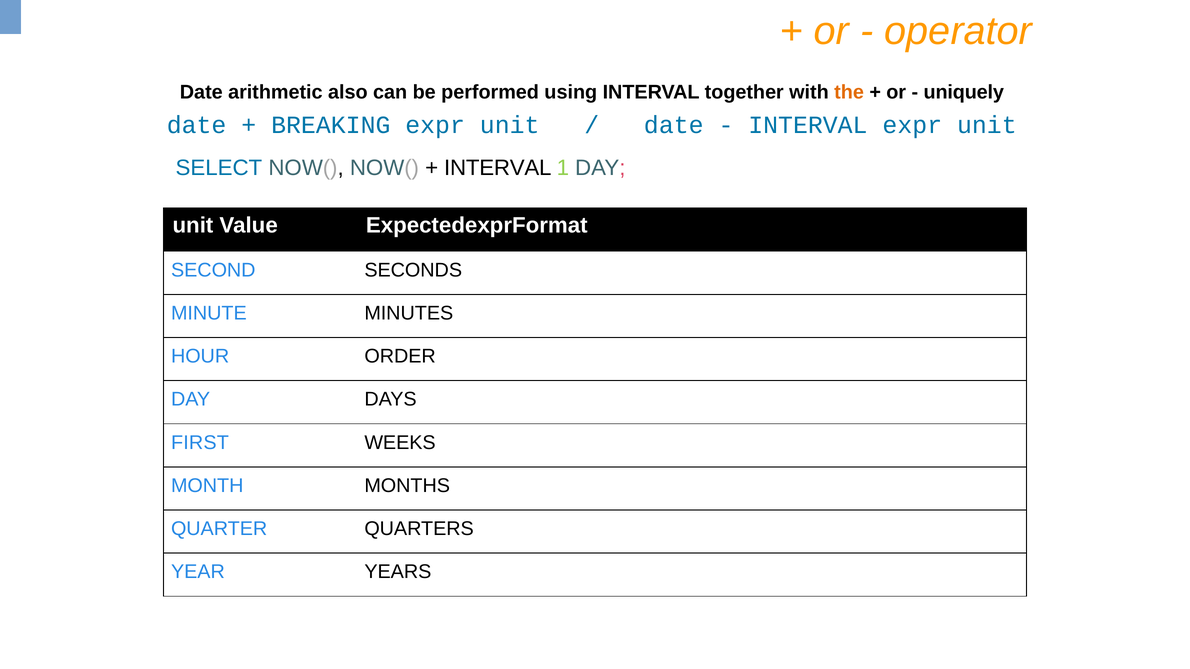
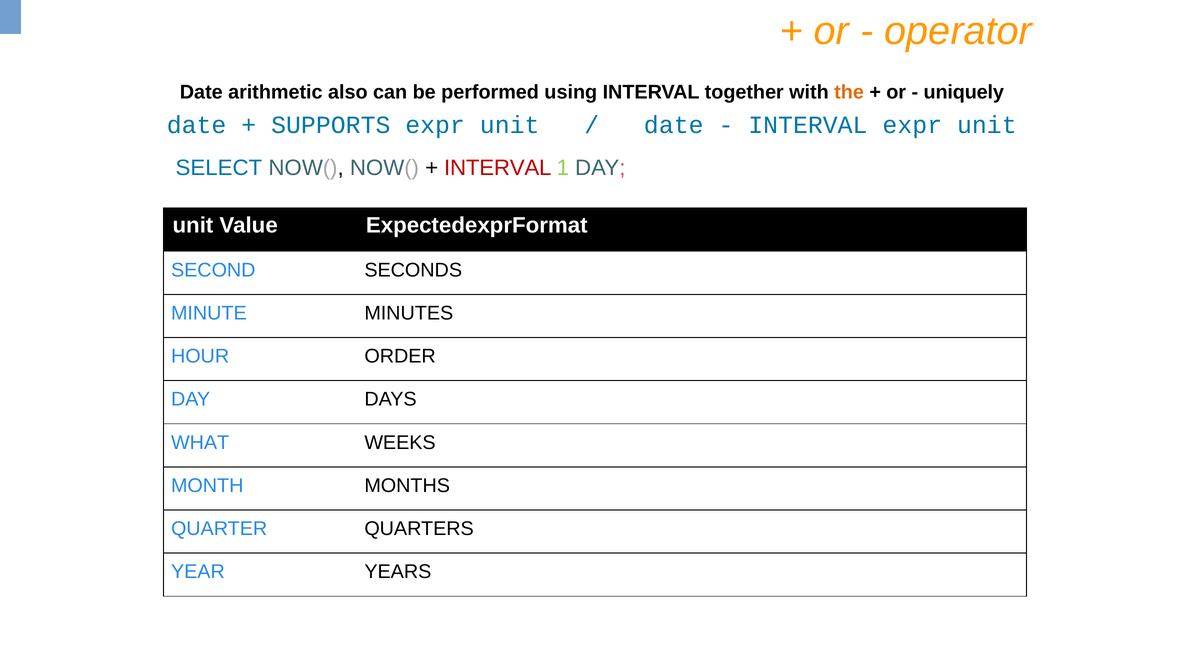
BREAKING: BREAKING -> SUPPORTS (331, 125)
INTERVAL colour: black -> red (498, 168)
FIRST: FIRST -> WHAT (200, 443)
